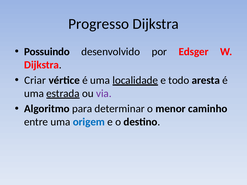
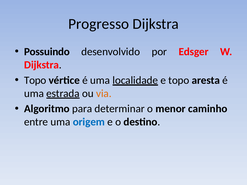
Criar: Criar -> Topo (35, 80)
e todo: todo -> topo (179, 80)
via colour: purple -> orange (104, 94)
